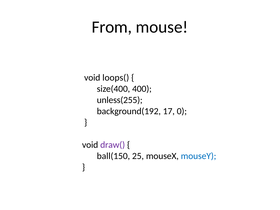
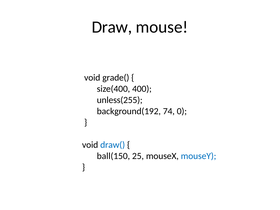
From: From -> Draw (112, 27)
loops(: loops( -> grade( (116, 78)
17: 17 -> 74 (169, 111)
draw( colour: purple -> blue (113, 145)
